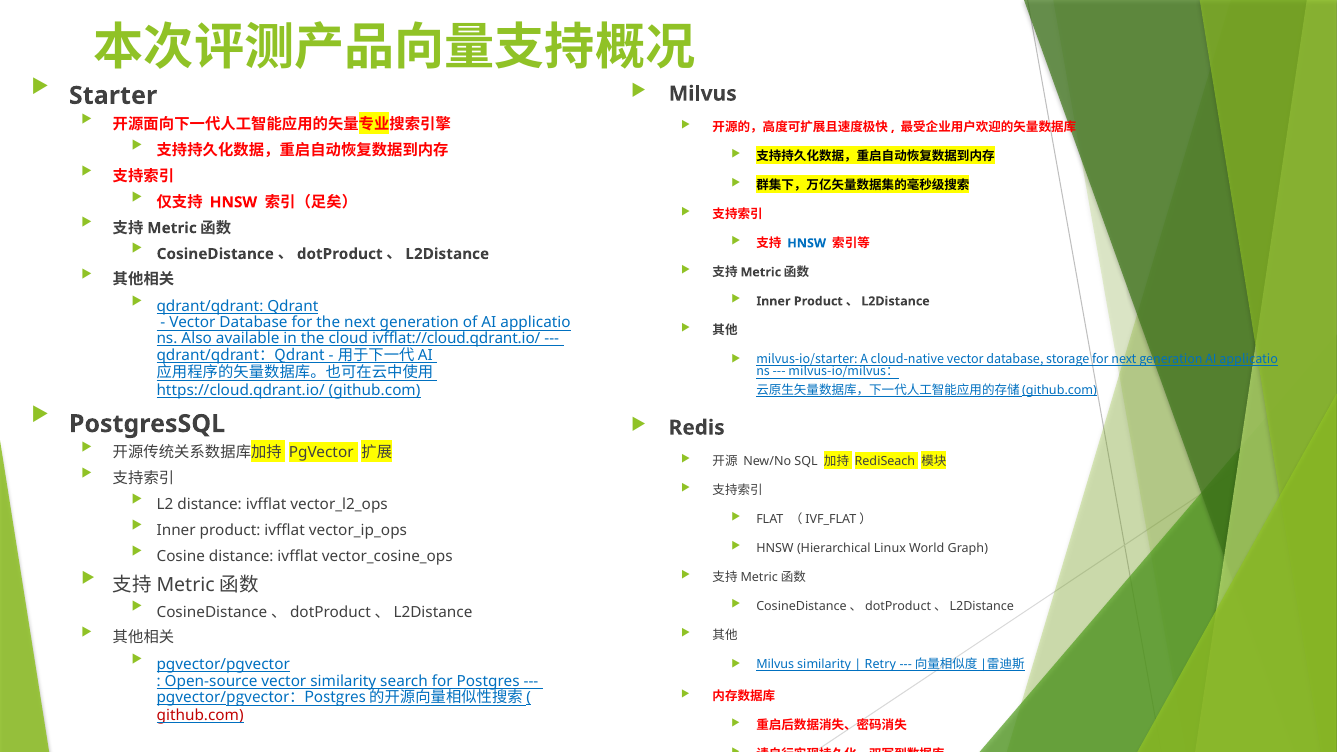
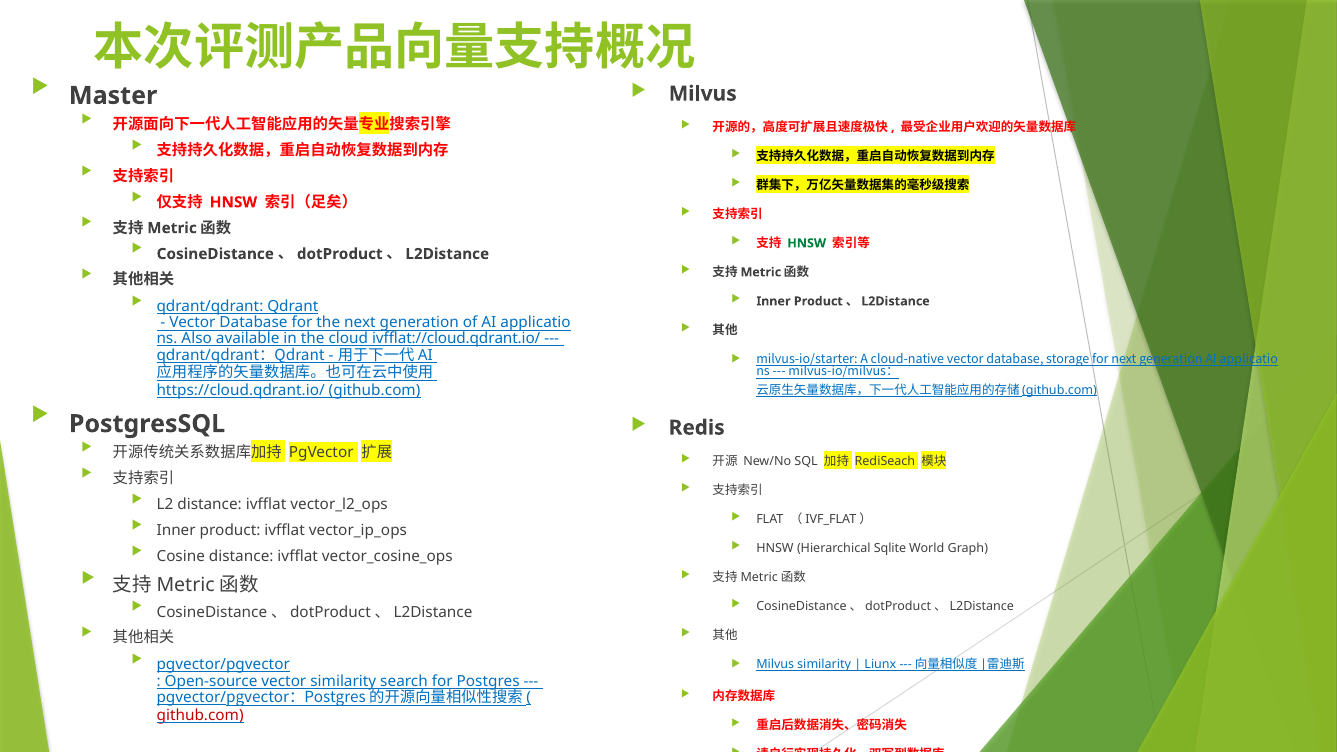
Starter: Starter -> Master (113, 96)
HNSW colour: blue -> green (807, 243)
Linux: Linux -> Sqlite (890, 548)
Retry: Retry -> Liunx (880, 664)
